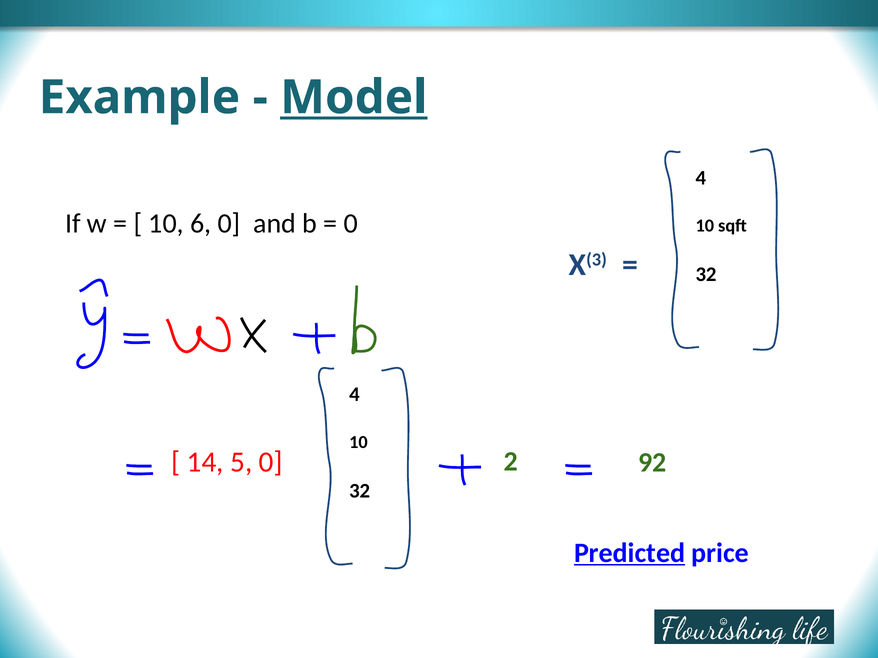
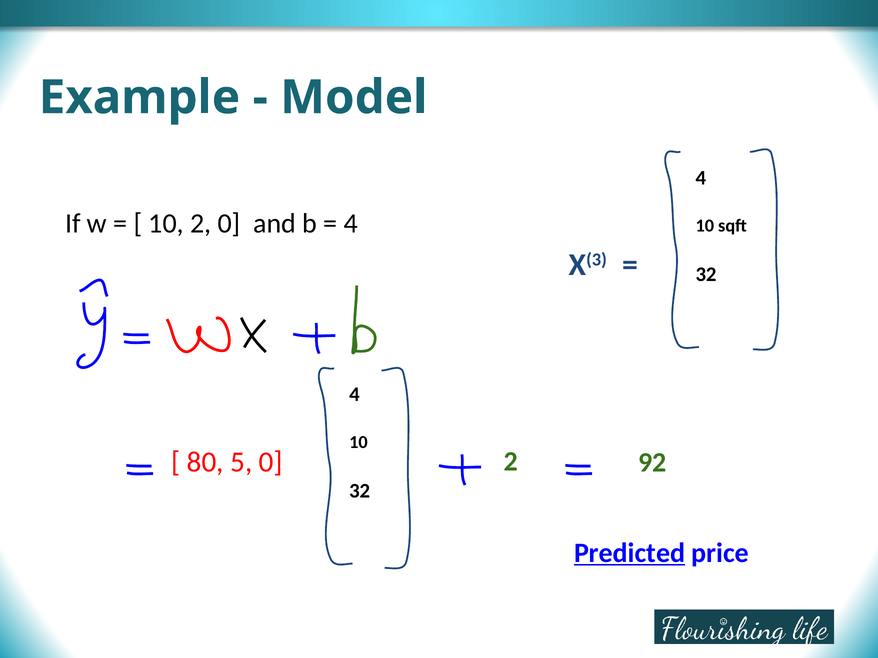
Model underline: present -> none (354, 98)
10 6: 6 -> 2 (201, 224)
0: 0 -> 4 (351, 224)
14: 14 -> 80 (205, 462)
